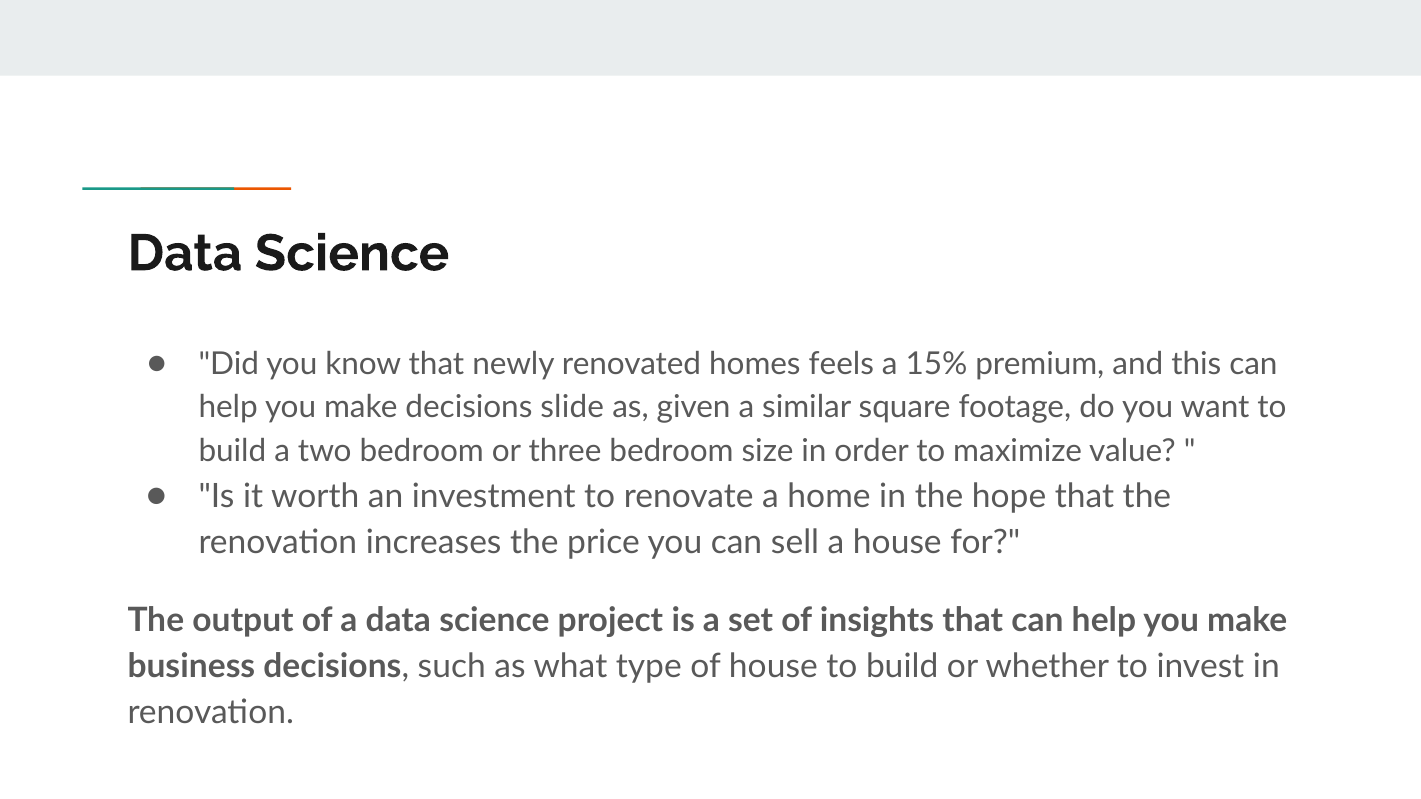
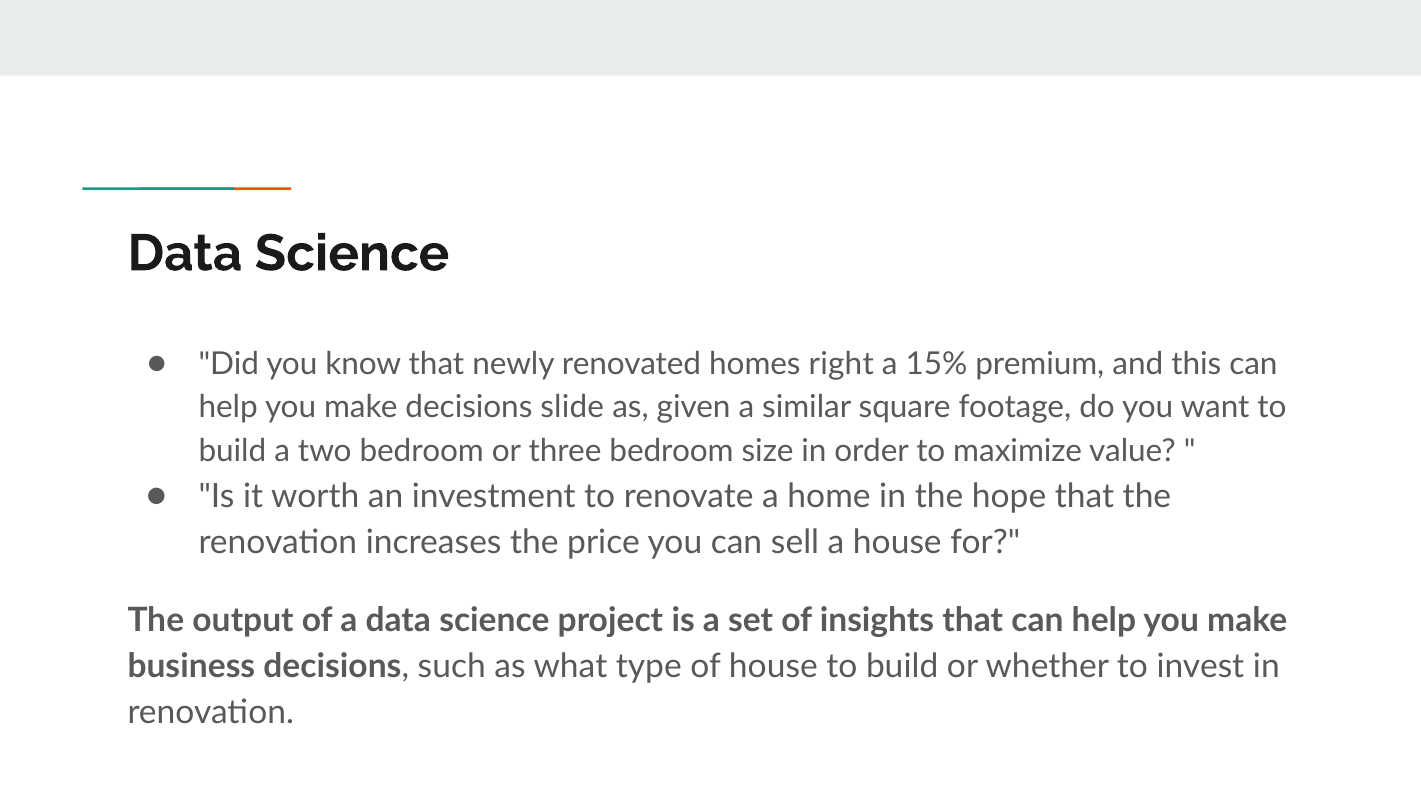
feels: feels -> right (841, 364)
